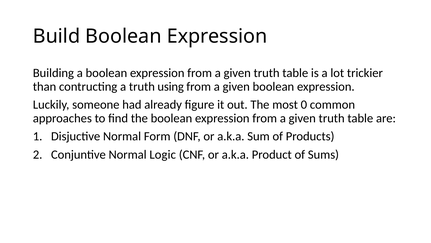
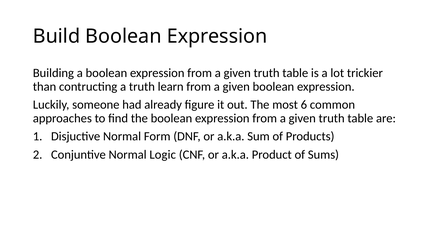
using: using -> learn (171, 86)
0: 0 -> 6 (304, 105)
